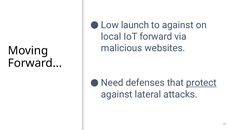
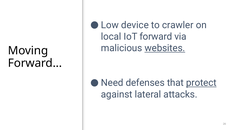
launch: launch -> device (135, 25)
to against: against -> crawler (178, 25)
websites underline: none -> present (165, 48)
